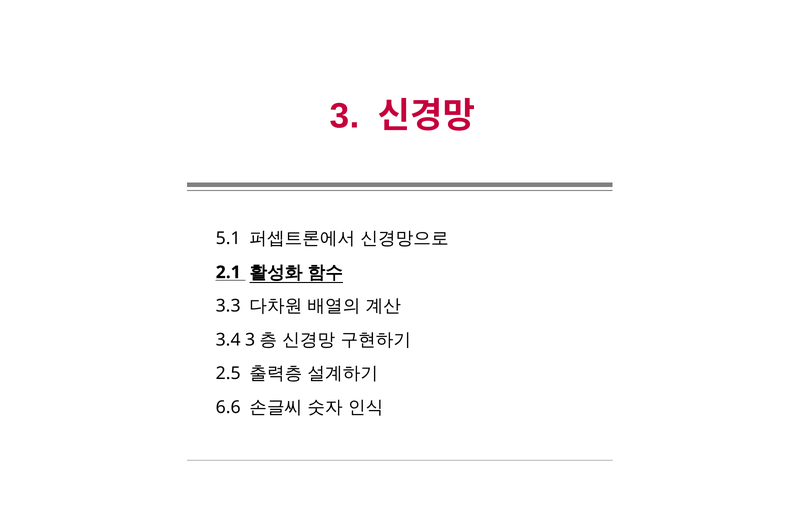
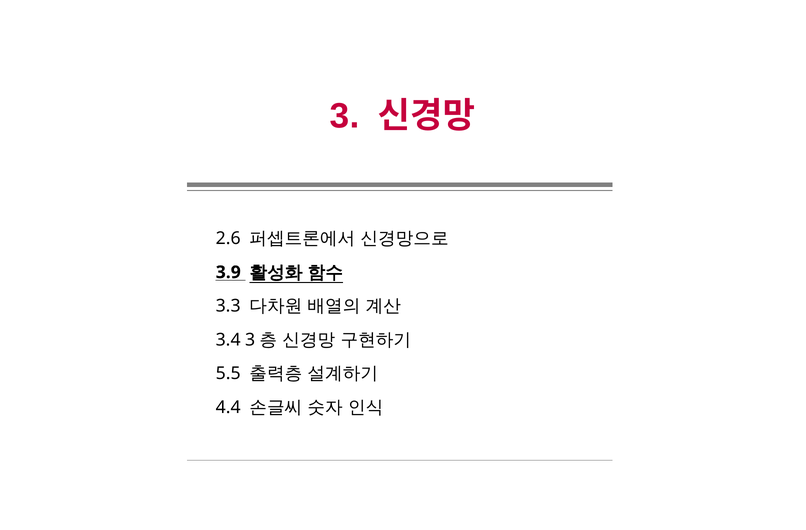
5.1: 5.1 -> 2.6 (228, 238)
2.1: 2.1 -> 3.9 (228, 272)
2.5: 2.5 -> 5.5 (228, 373)
6.6: 6.6 -> 4.4 (228, 407)
